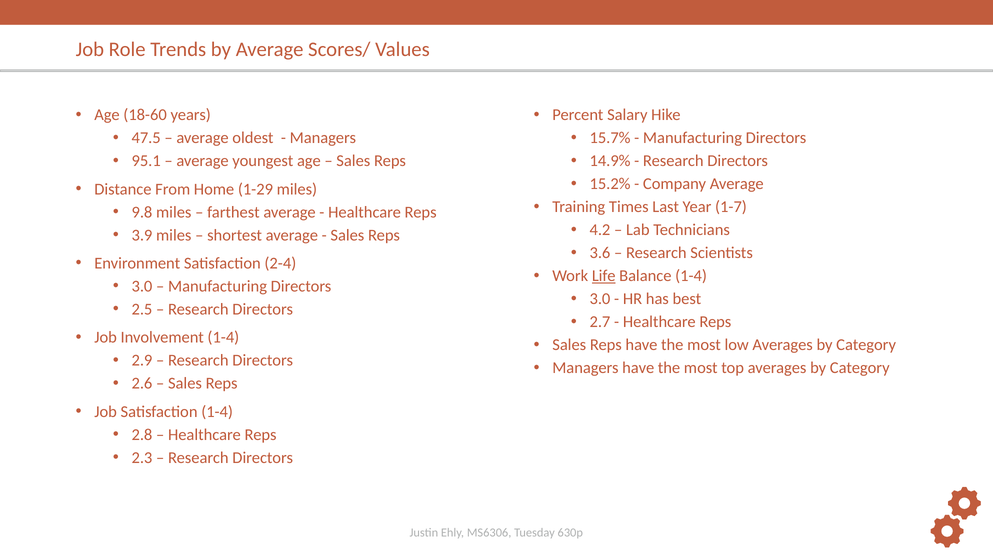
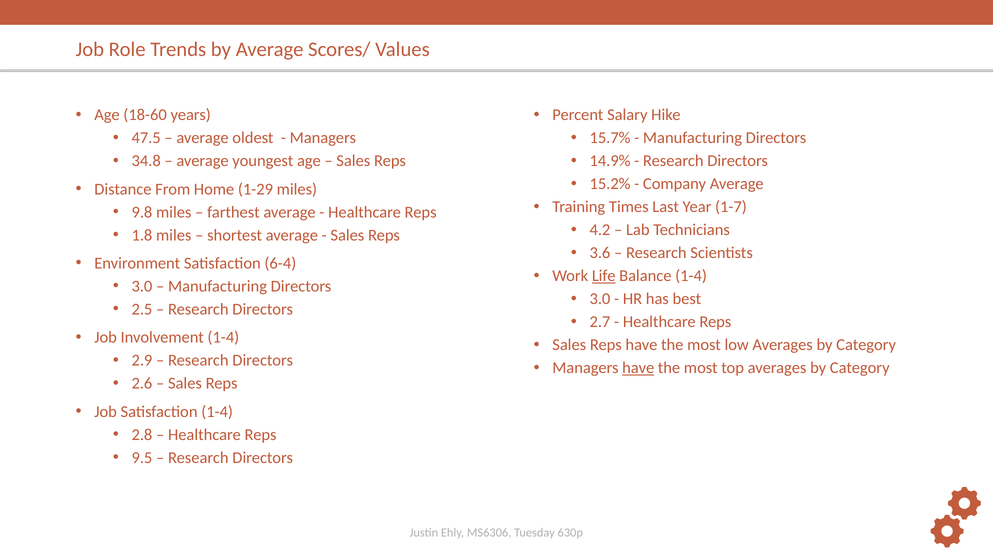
95.1: 95.1 -> 34.8 (146, 161)
3.9: 3.9 -> 1.8 (142, 235)
2-4: 2-4 -> 6-4 (280, 264)
have underline: none -> present (638, 368)
2.3: 2.3 -> 9.5 (142, 458)
